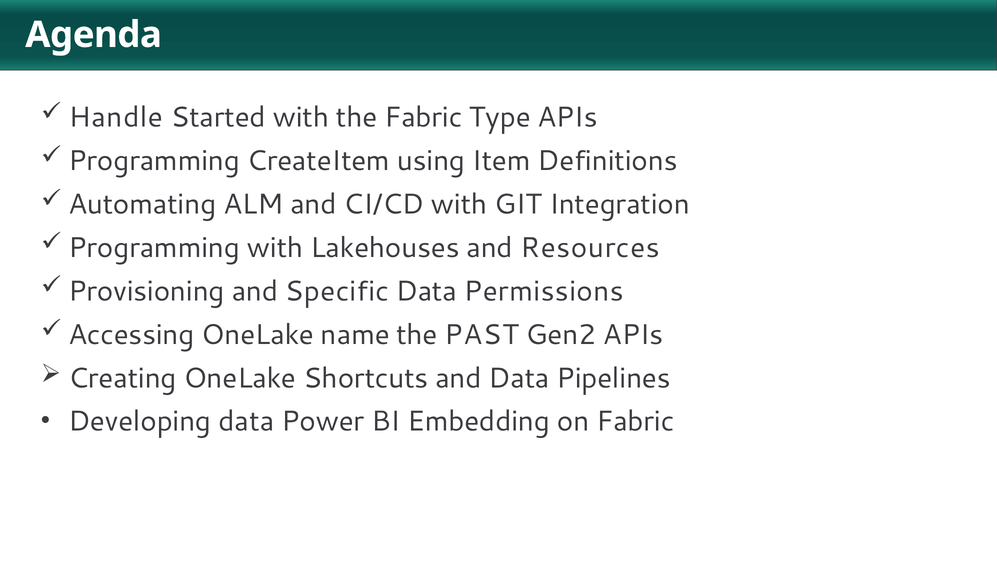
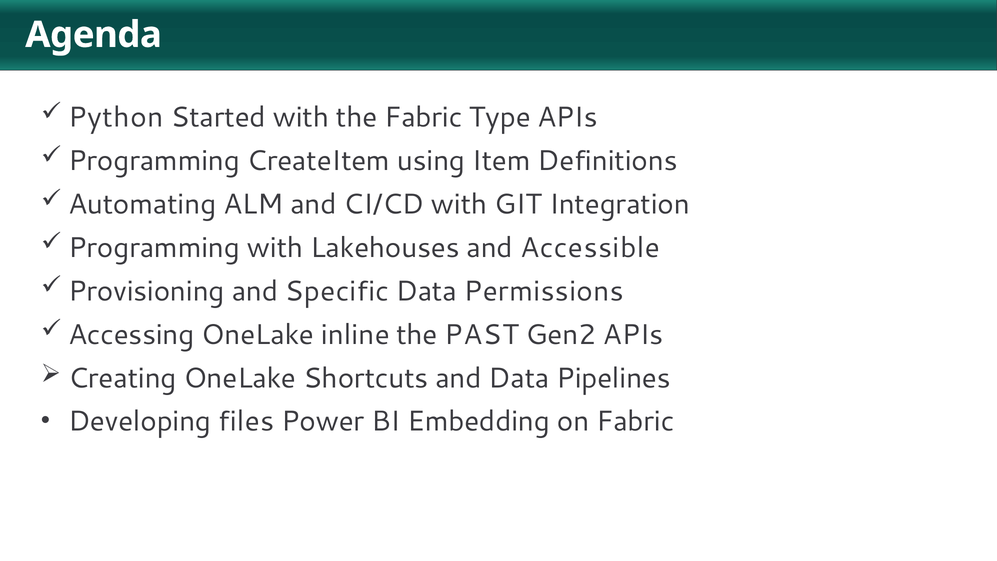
Handle: Handle -> Python (116, 118)
Resources: Resources -> Accessible (590, 248)
name: name -> inline (355, 335)
Developing data: data -> files (246, 421)
